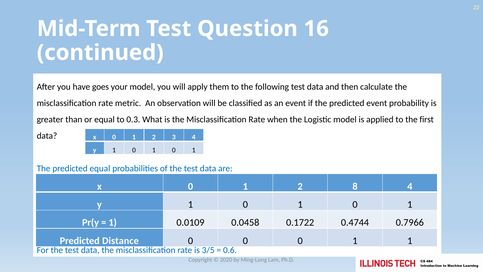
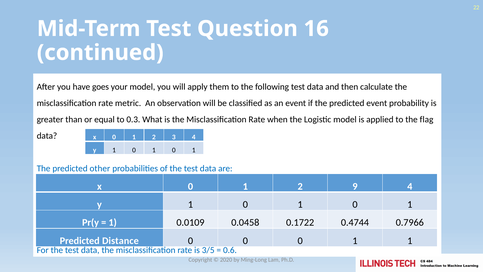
first: first -> flag (427, 119)
predicted equal: equal -> other (100, 168)
8: 8 -> 9 (355, 186)
